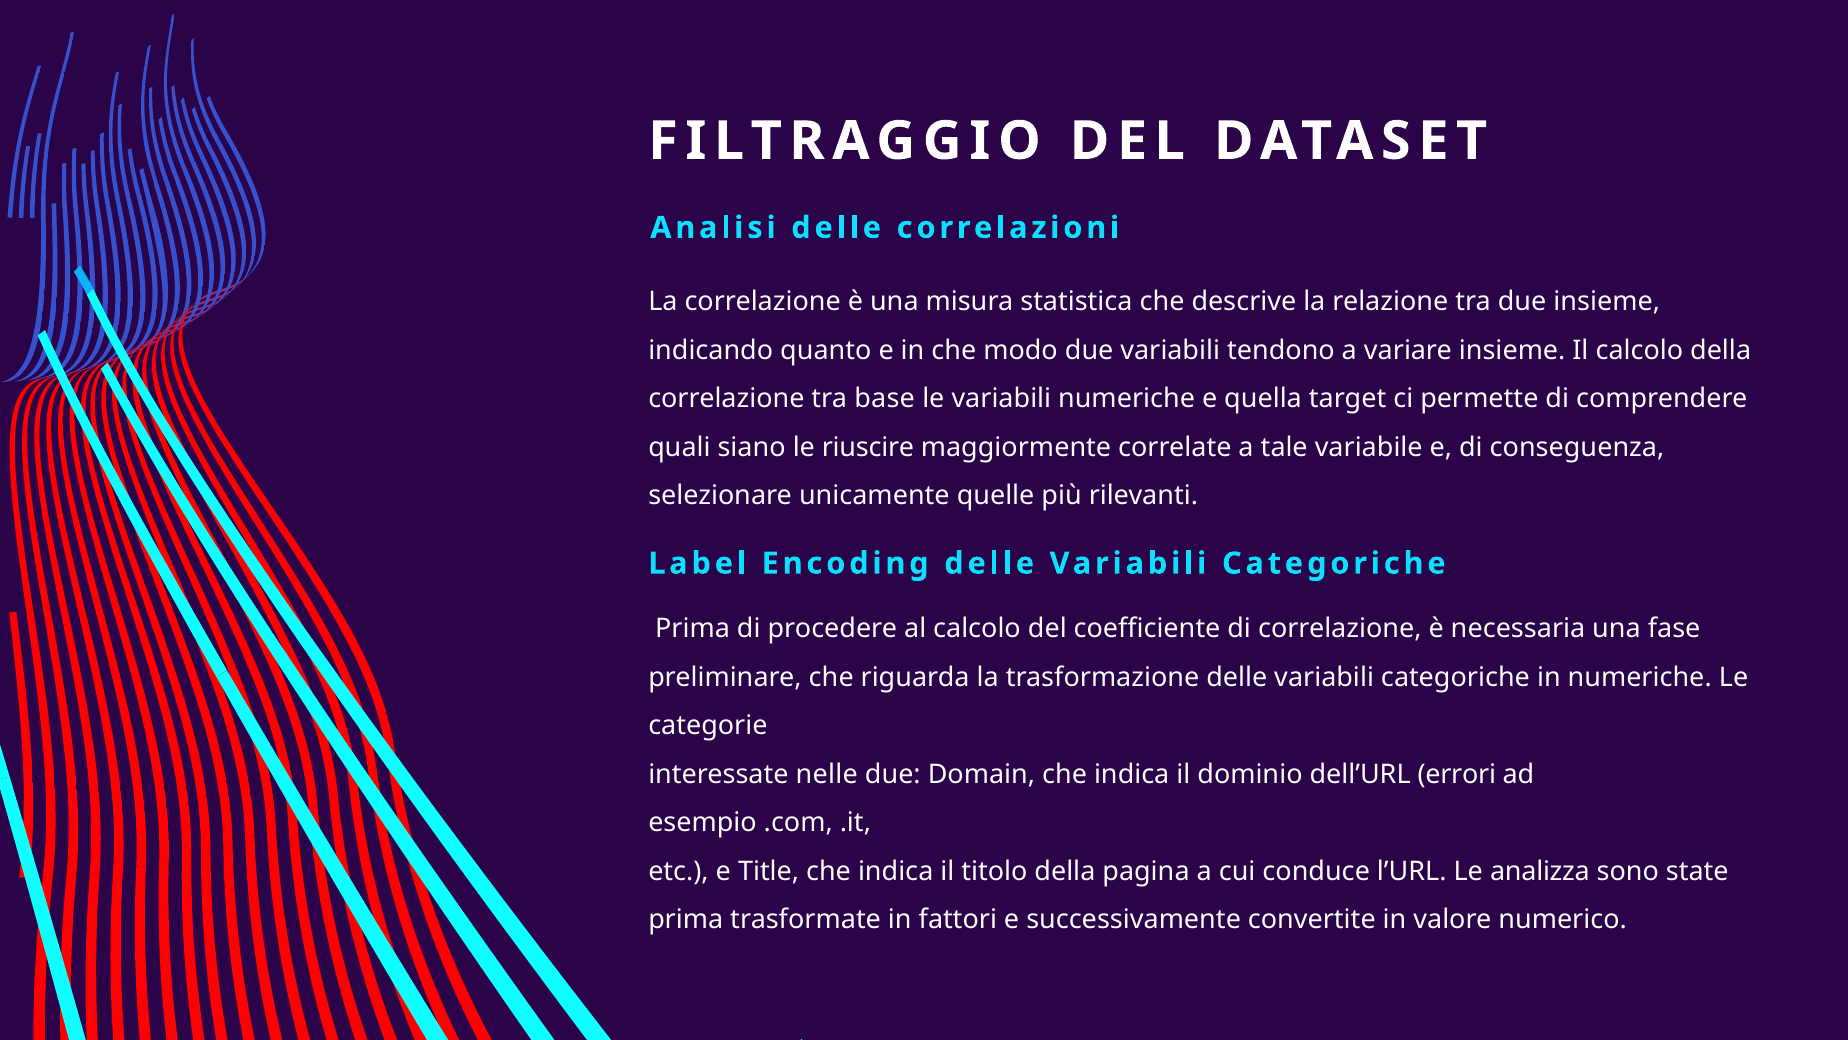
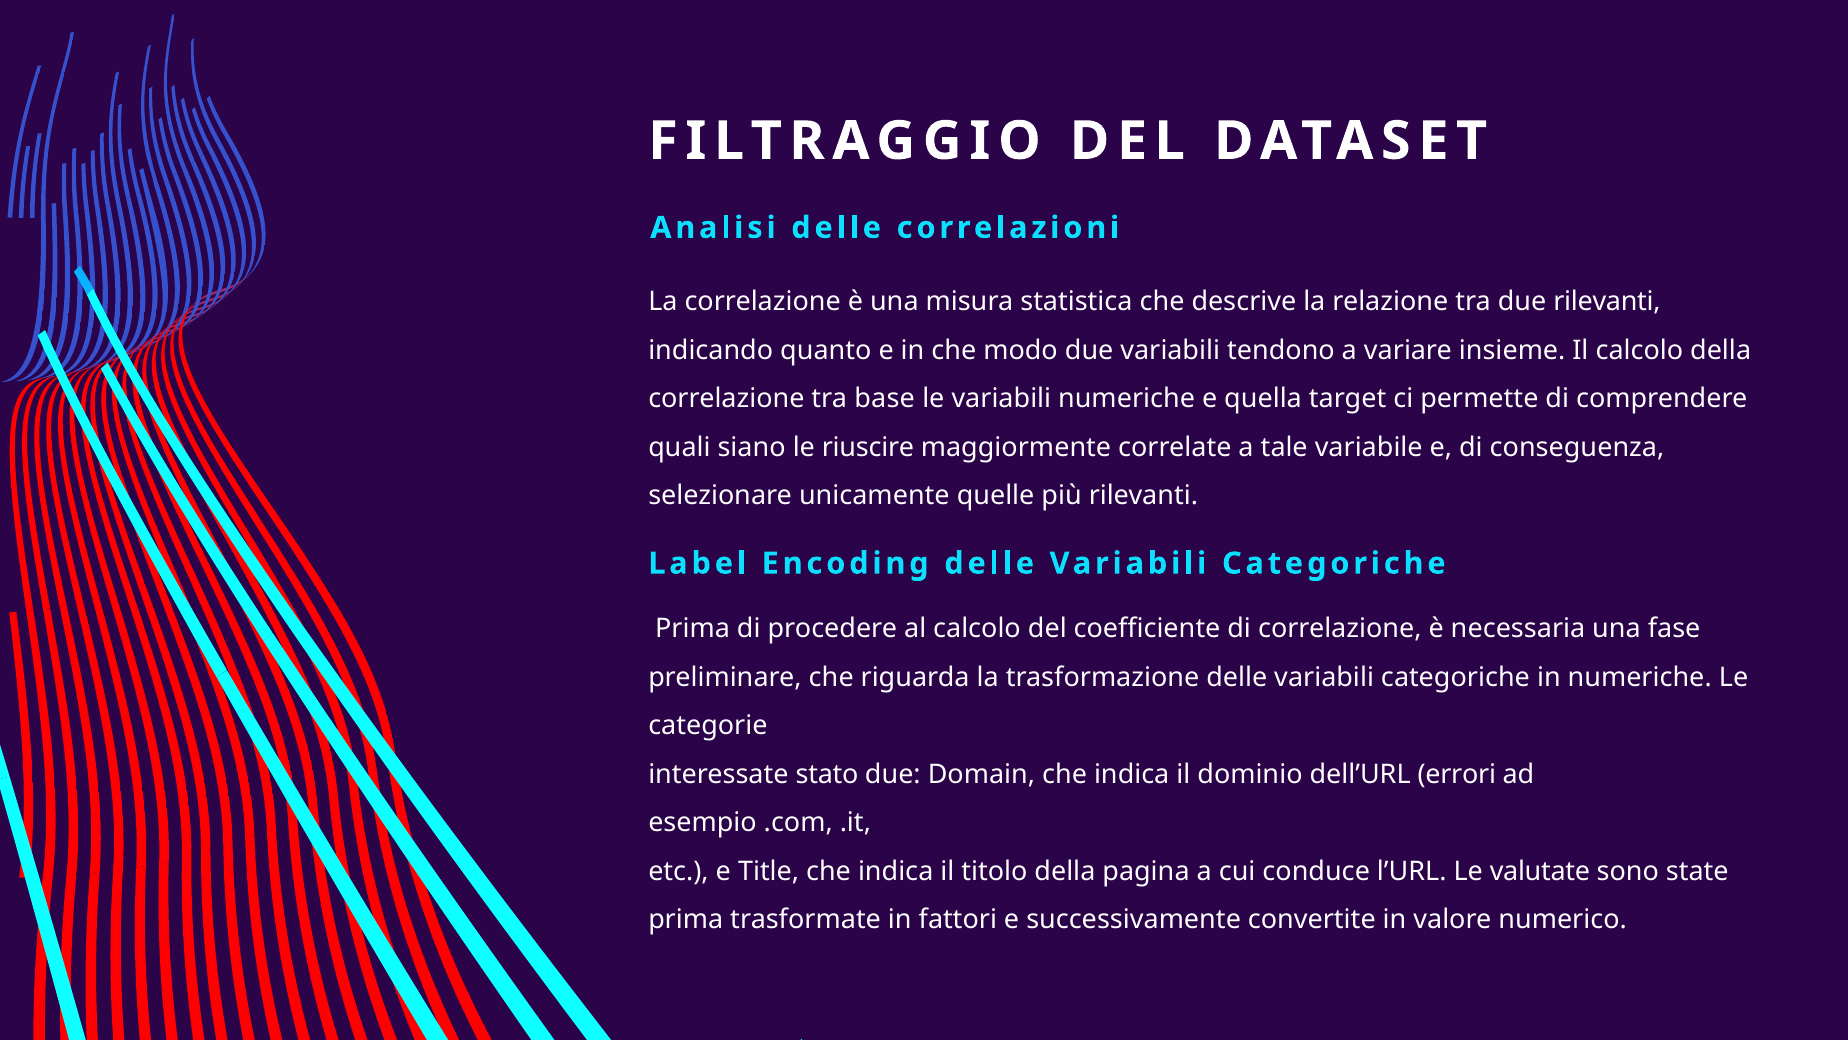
due insieme: insieme -> rilevanti (1607, 302)
nelle: nelle -> stato (827, 774)
analizza: analizza -> valutate (1540, 871)
